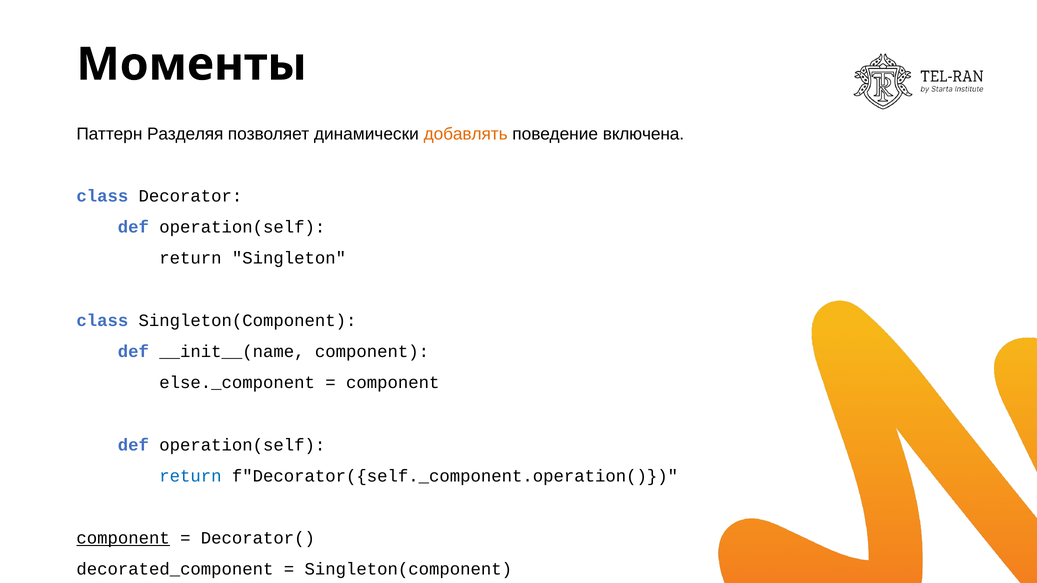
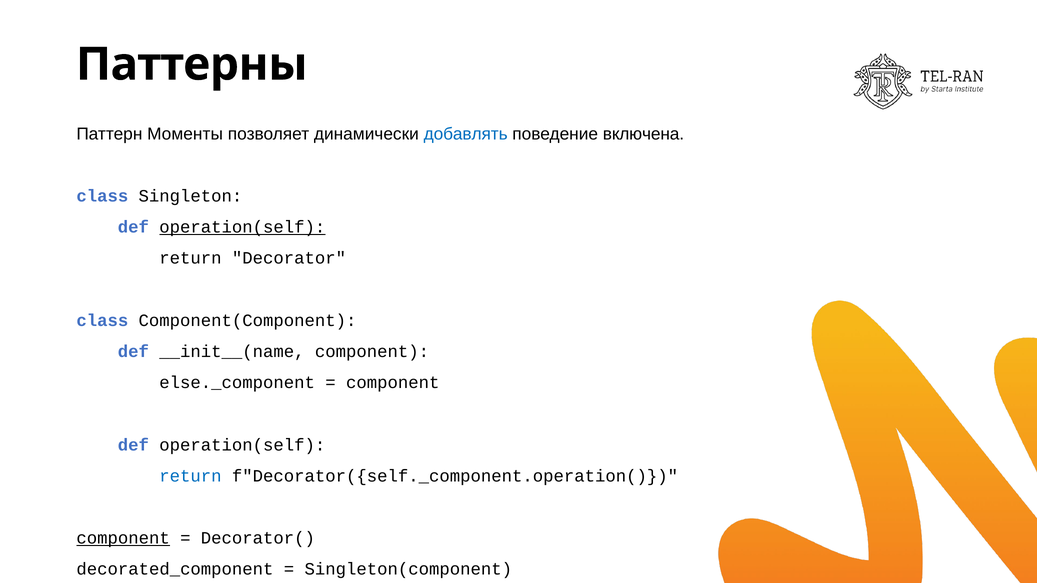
Моменты: Моменты -> Паттерны (192, 64)
Разделяя: Разделяя -> Моменты (185, 134)
добавлять colour: orange -> blue (466, 134)
Decorator: Decorator -> Singleton (190, 196)
operation(self underline: none -> present (242, 227)
Singleton: Singleton -> Decorator (289, 258)
class Singleton(Component: Singleton(Component -> Component(Component (248, 321)
